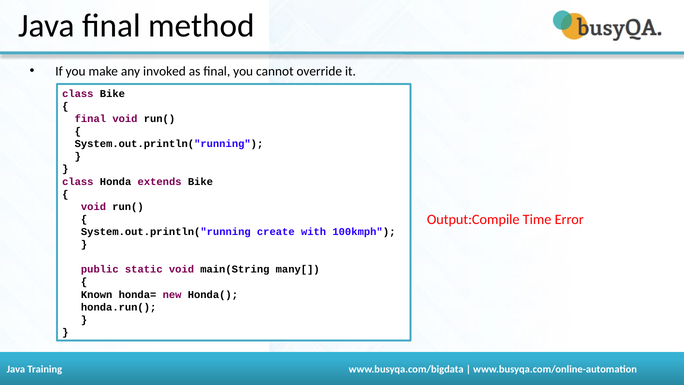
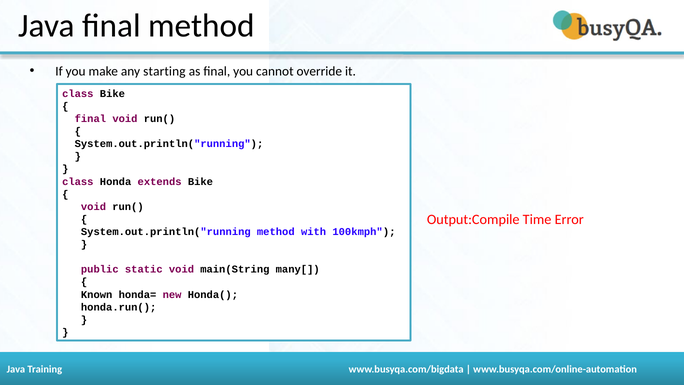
invoked: invoked -> starting (164, 71)
System.out.println("running create: create -> method (276, 232)
